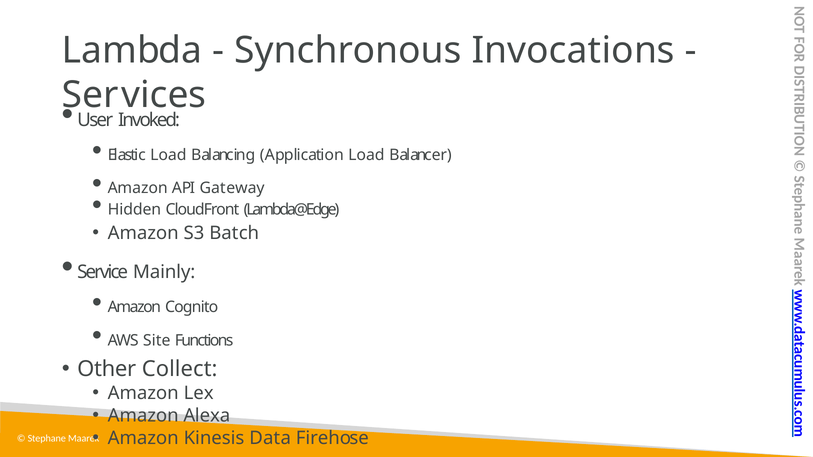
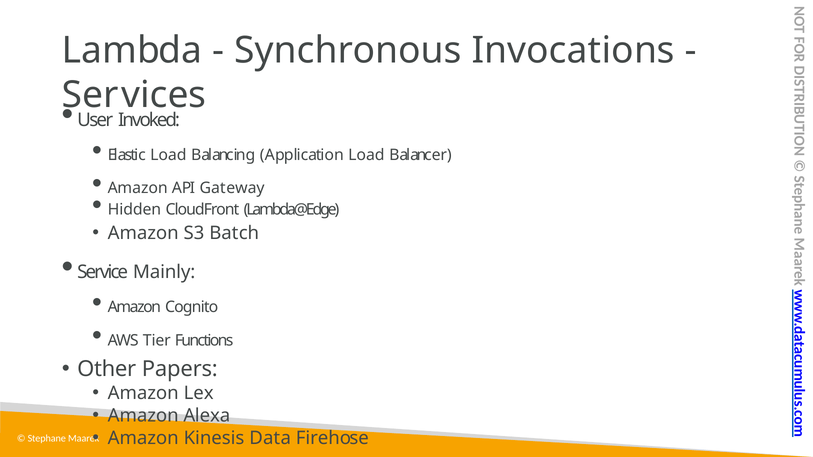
Site: Site -> Tier (157, 341)
Collect: Collect -> Papers (180, 369)
